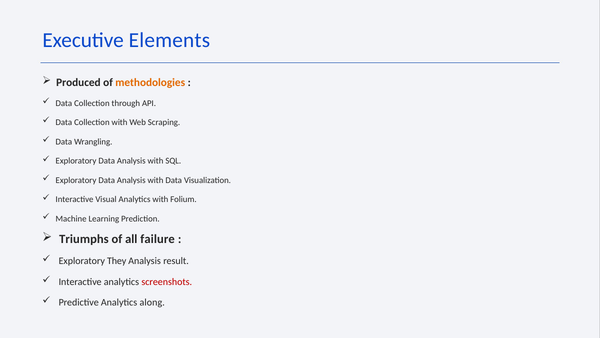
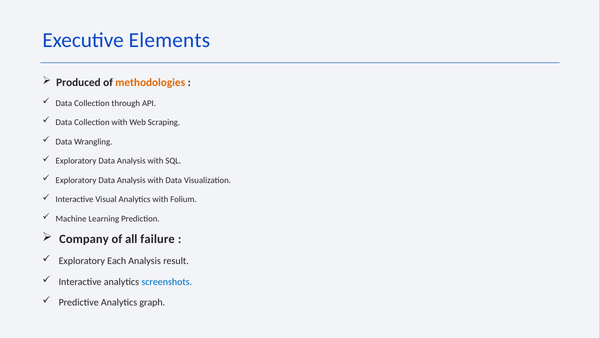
Triumphs: Triumphs -> Company (84, 239)
They: They -> Each (117, 261)
screenshots colour: red -> blue (167, 281)
along: along -> graph (152, 302)
